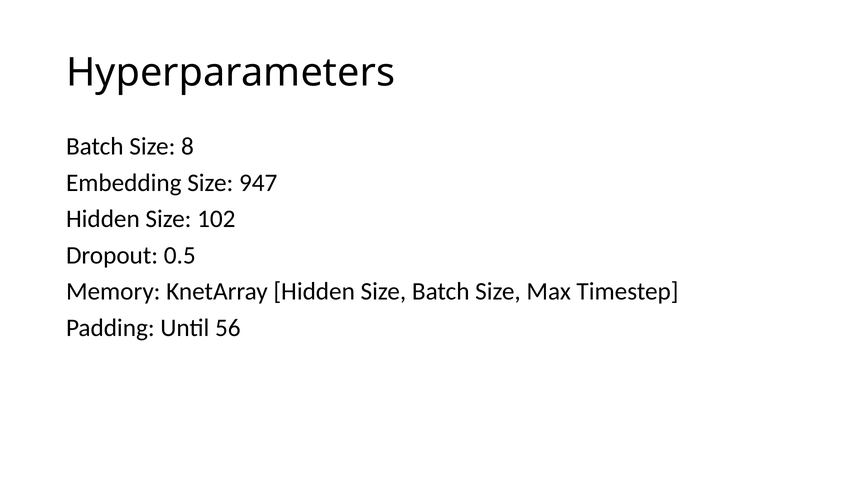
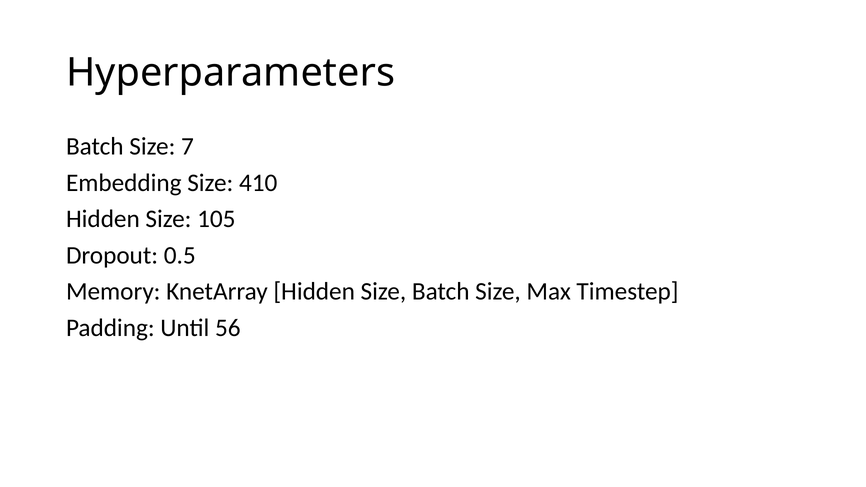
8: 8 -> 7 (187, 146)
947: 947 -> 410 (258, 183)
102: 102 -> 105 (216, 219)
